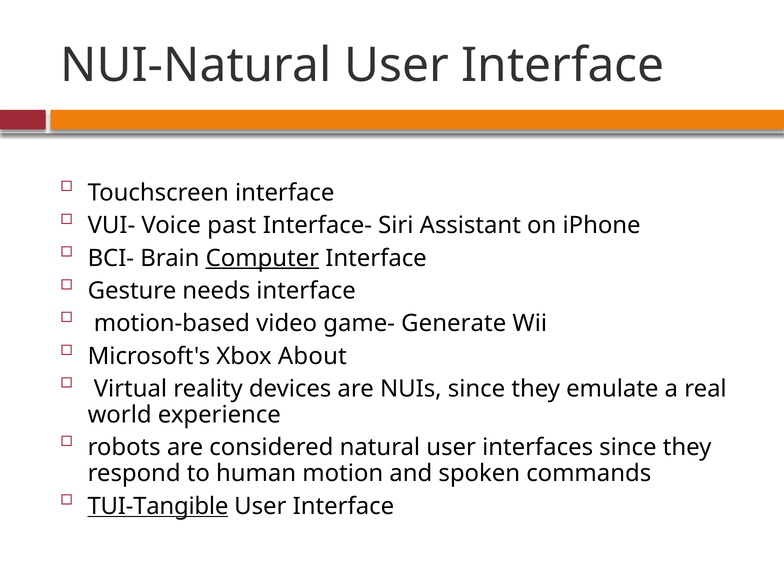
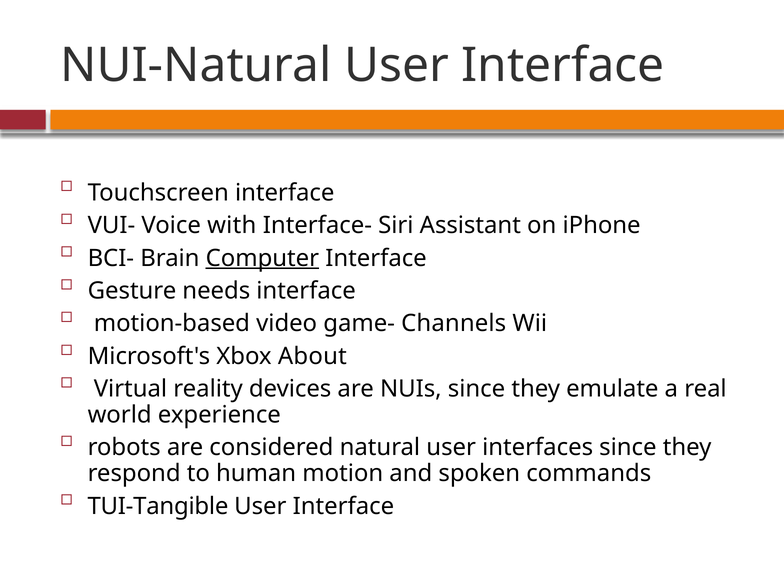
past: past -> with (232, 225)
Generate: Generate -> Channels (454, 324)
TUI-Tangible underline: present -> none (158, 506)
